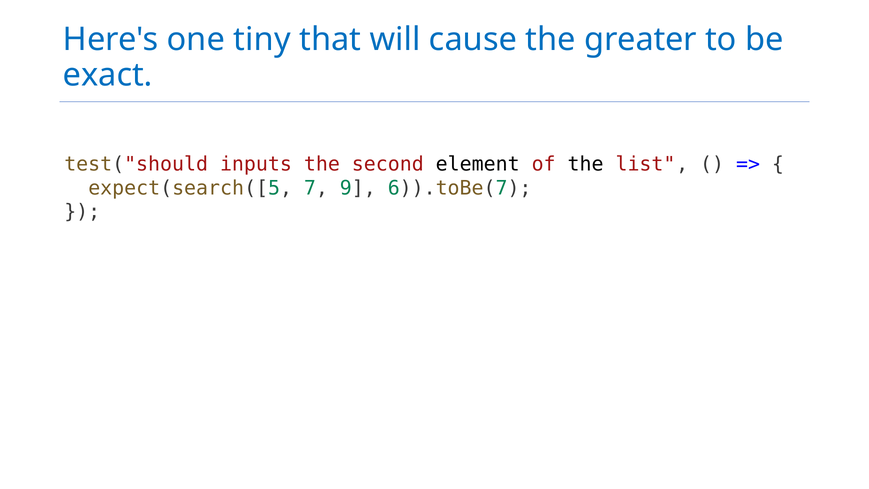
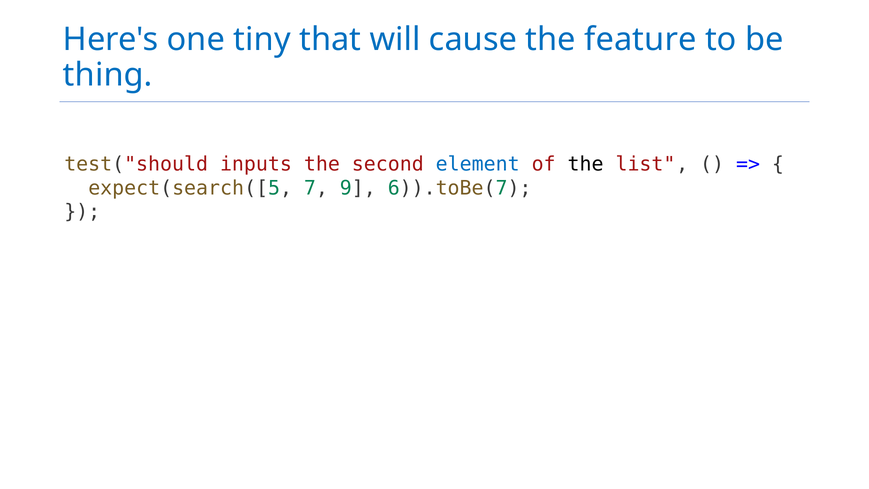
greater: greater -> feature (640, 40)
exact: exact -> thing (108, 75)
element colour: black -> blue (478, 164)
